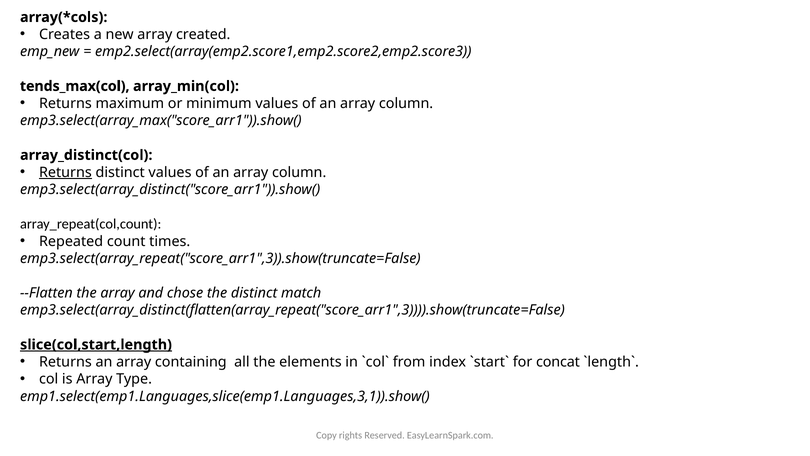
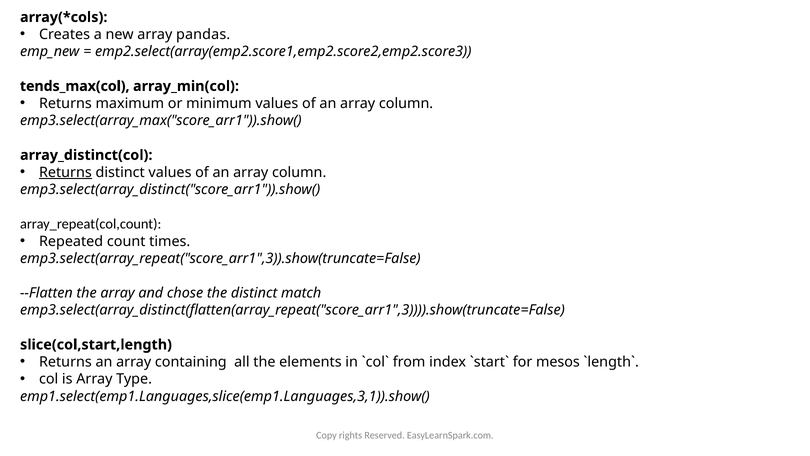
created: created -> pandas (203, 34)
slice(col,start,length underline: present -> none (96, 344)
concat: concat -> mesos (558, 362)
